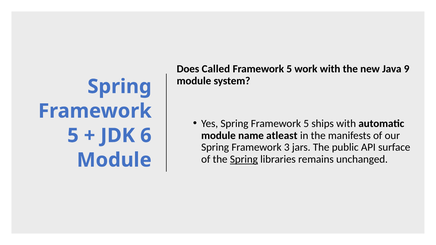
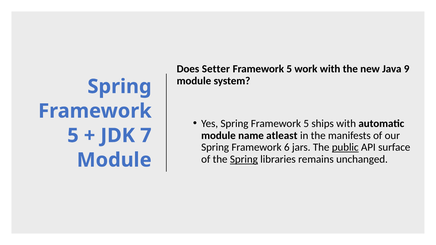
Called: Called -> Setter (216, 69)
6: 6 -> 7 (146, 136)
3: 3 -> 6 (287, 148)
public underline: none -> present (345, 148)
